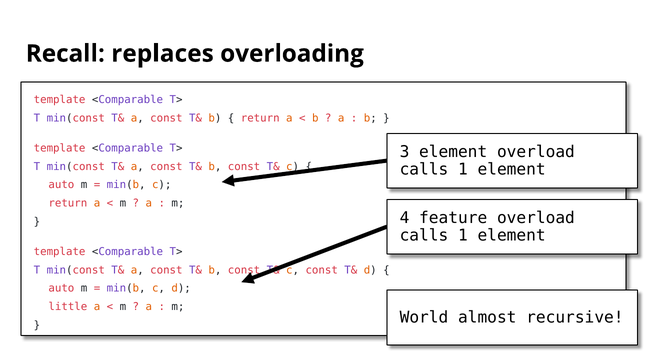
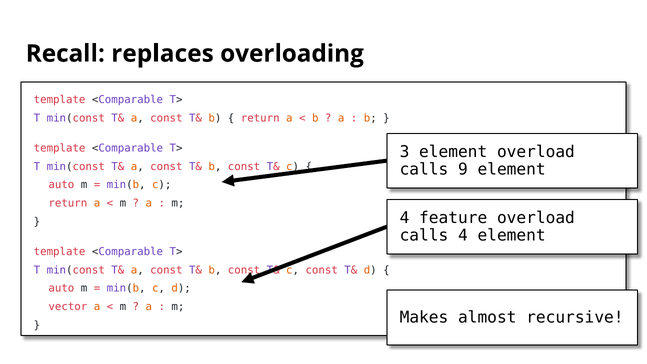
1: 1 -> 9 (463, 169)
1: 1 -> 4 (463, 235)
little: little -> vector (68, 307)
World: World -> Makes (424, 317)
